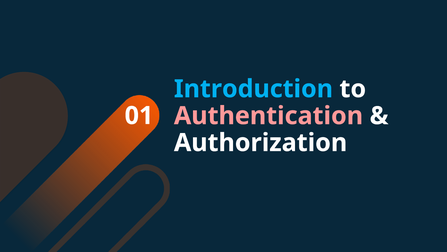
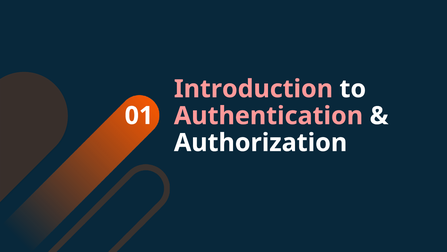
Introduction colour: light blue -> pink (253, 89)
